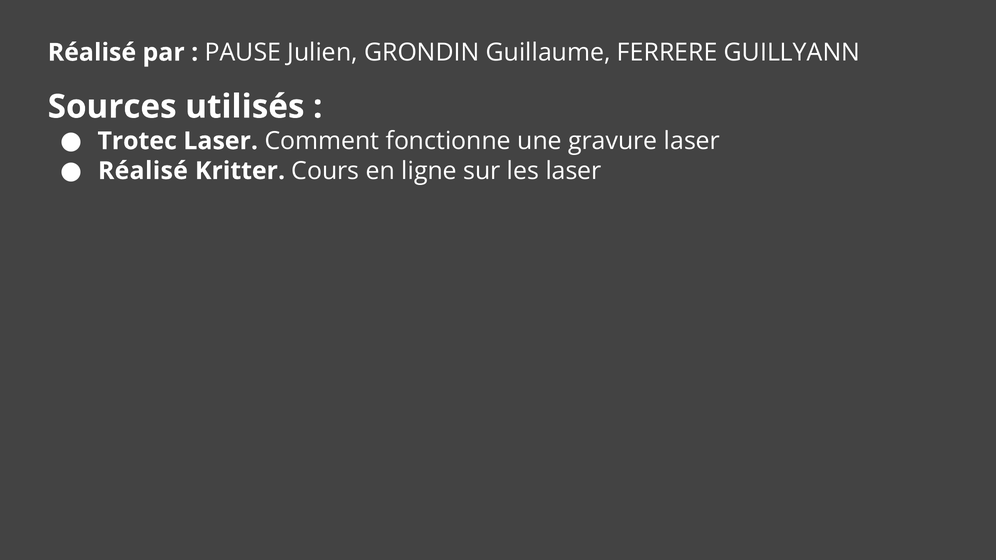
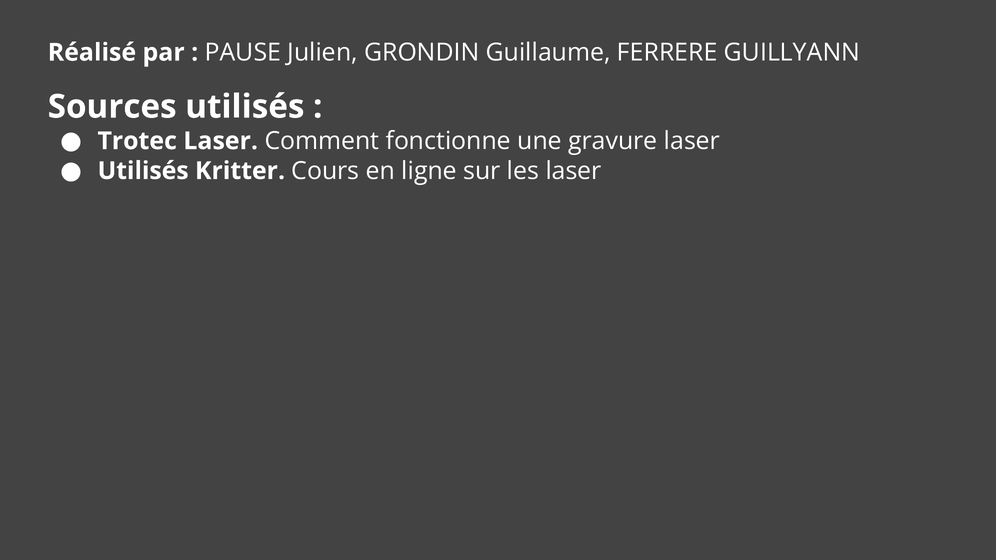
Réalisé: Réalisé -> Utilisés (143, 171)
